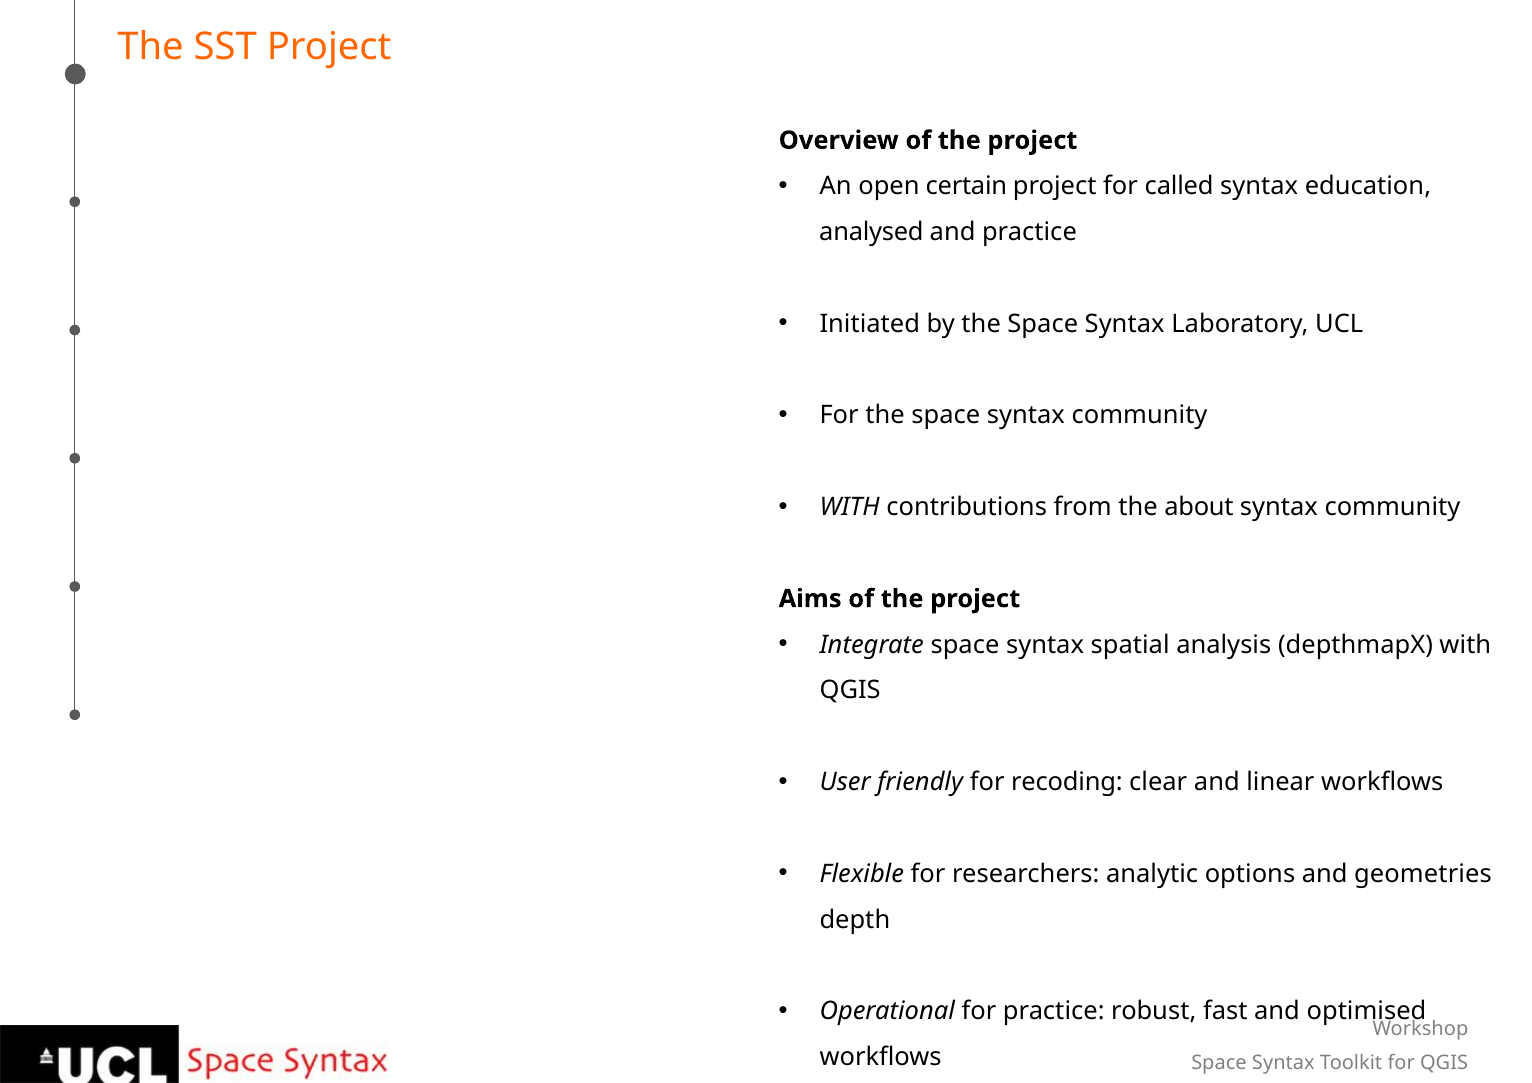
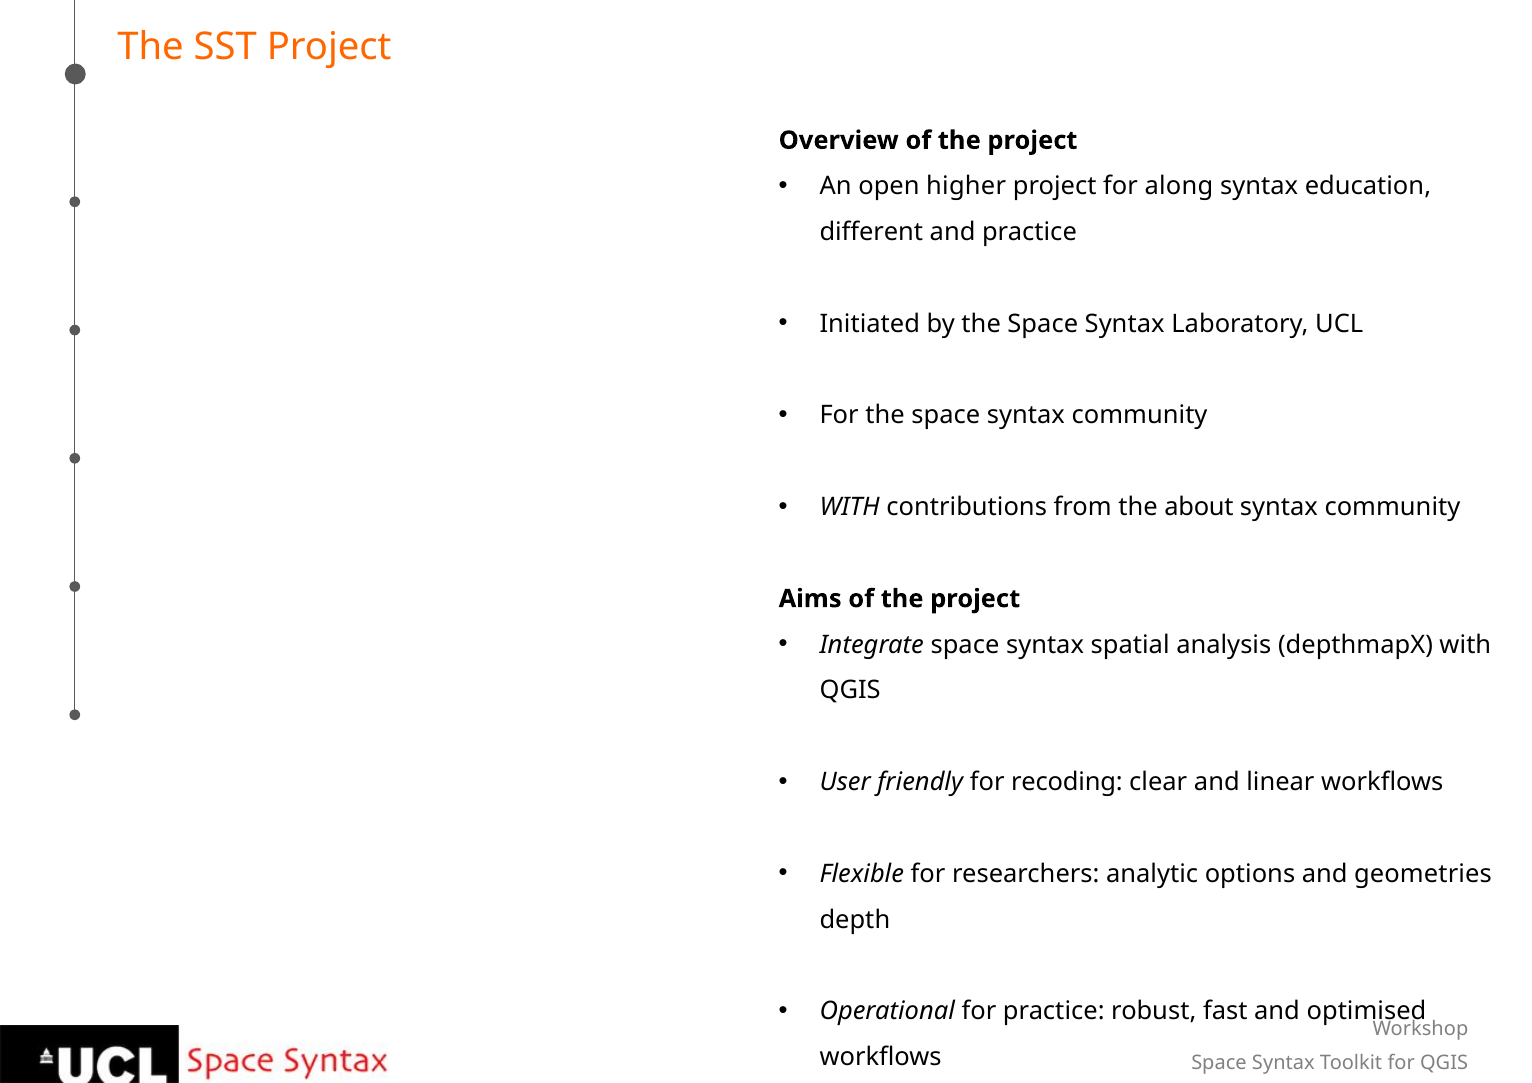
certain: certain -> higher (966, 186)
called: called -> along (1179, 186)
analysed: analysed -> different (871, 232)
